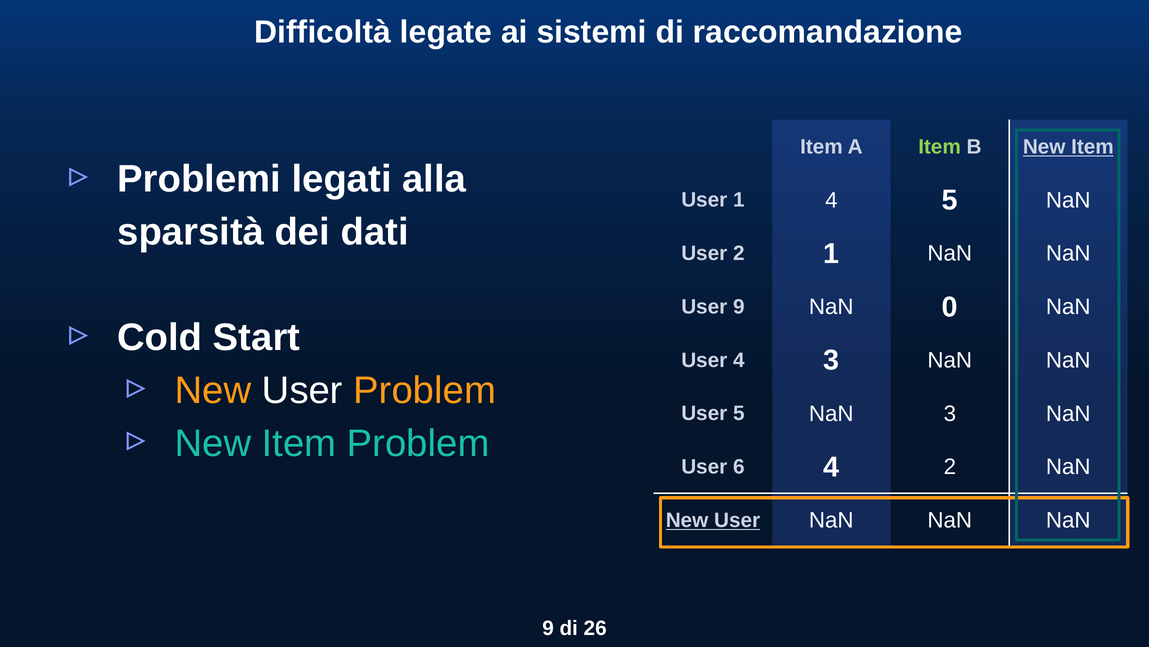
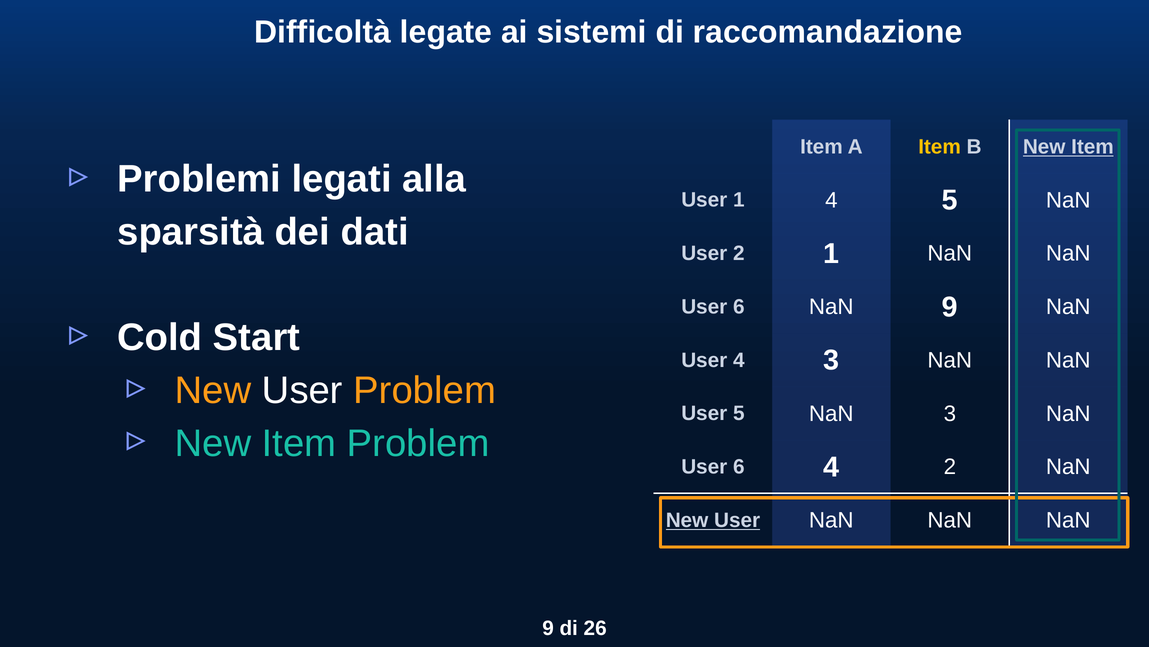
Item colour: light green -> yellow (940, 147)
9: 9 -> 6 (739, 307)
NaN 0: 0 -> 9 (950, 307)
